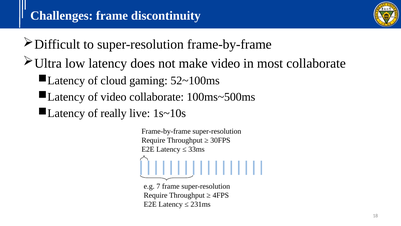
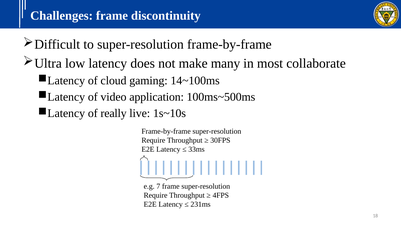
make video: video -> many (226, 63)
52~100ms: 52~100ms -> 14~100ms (195, 80)
video collaborate: collaborate -> application (157, 97)
